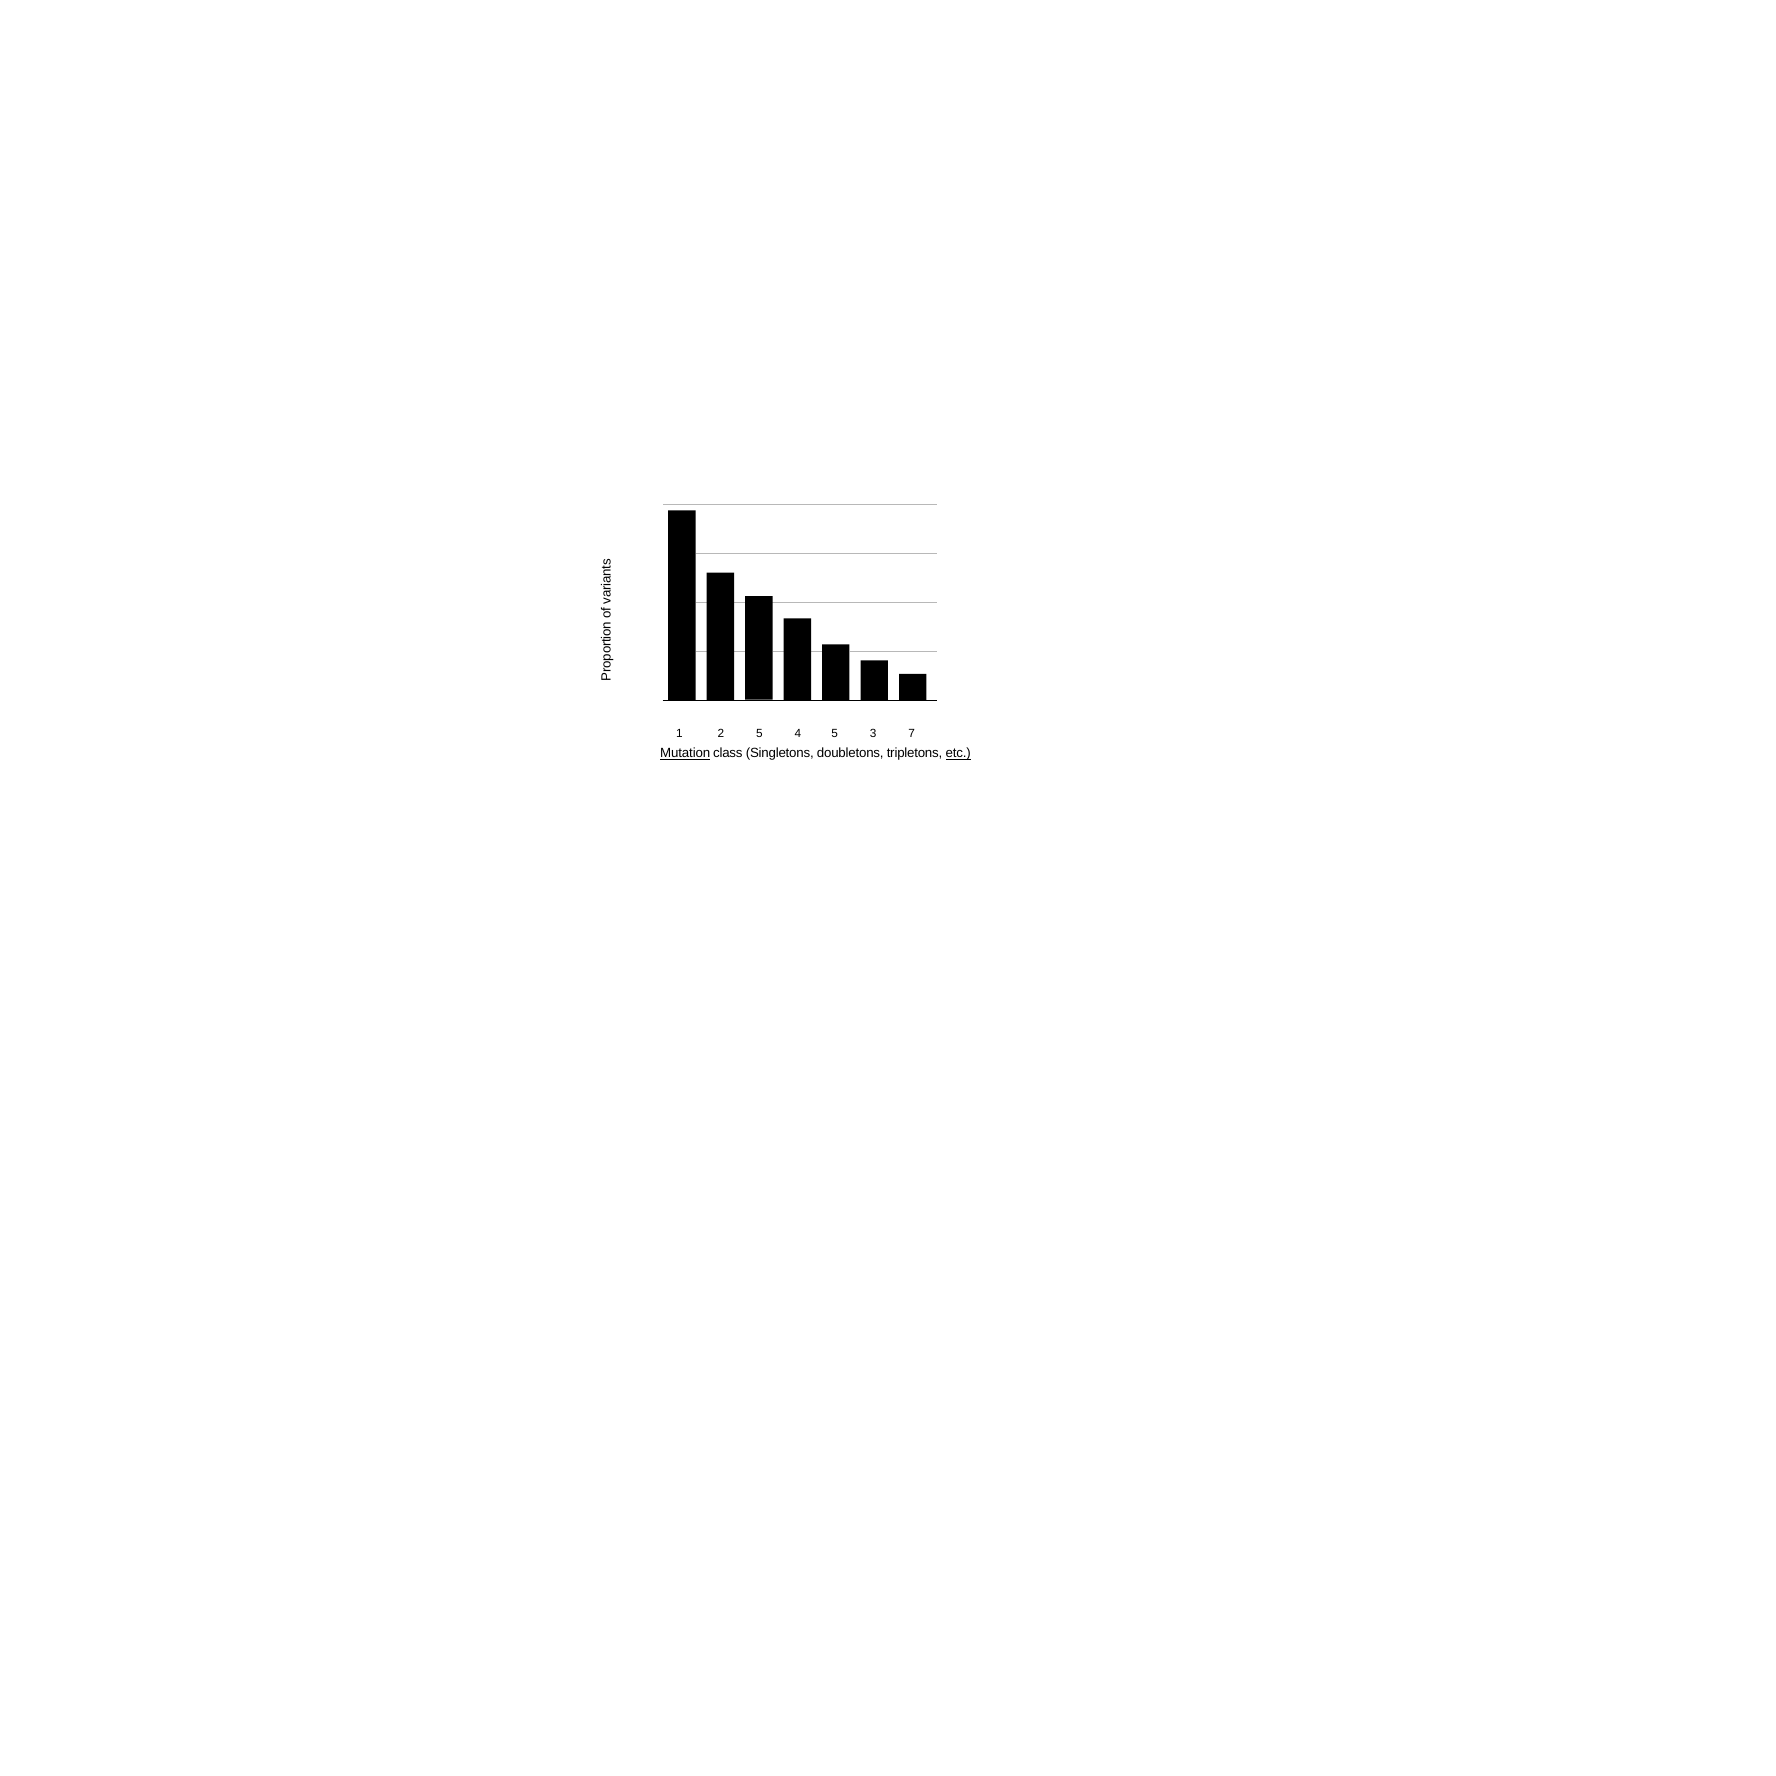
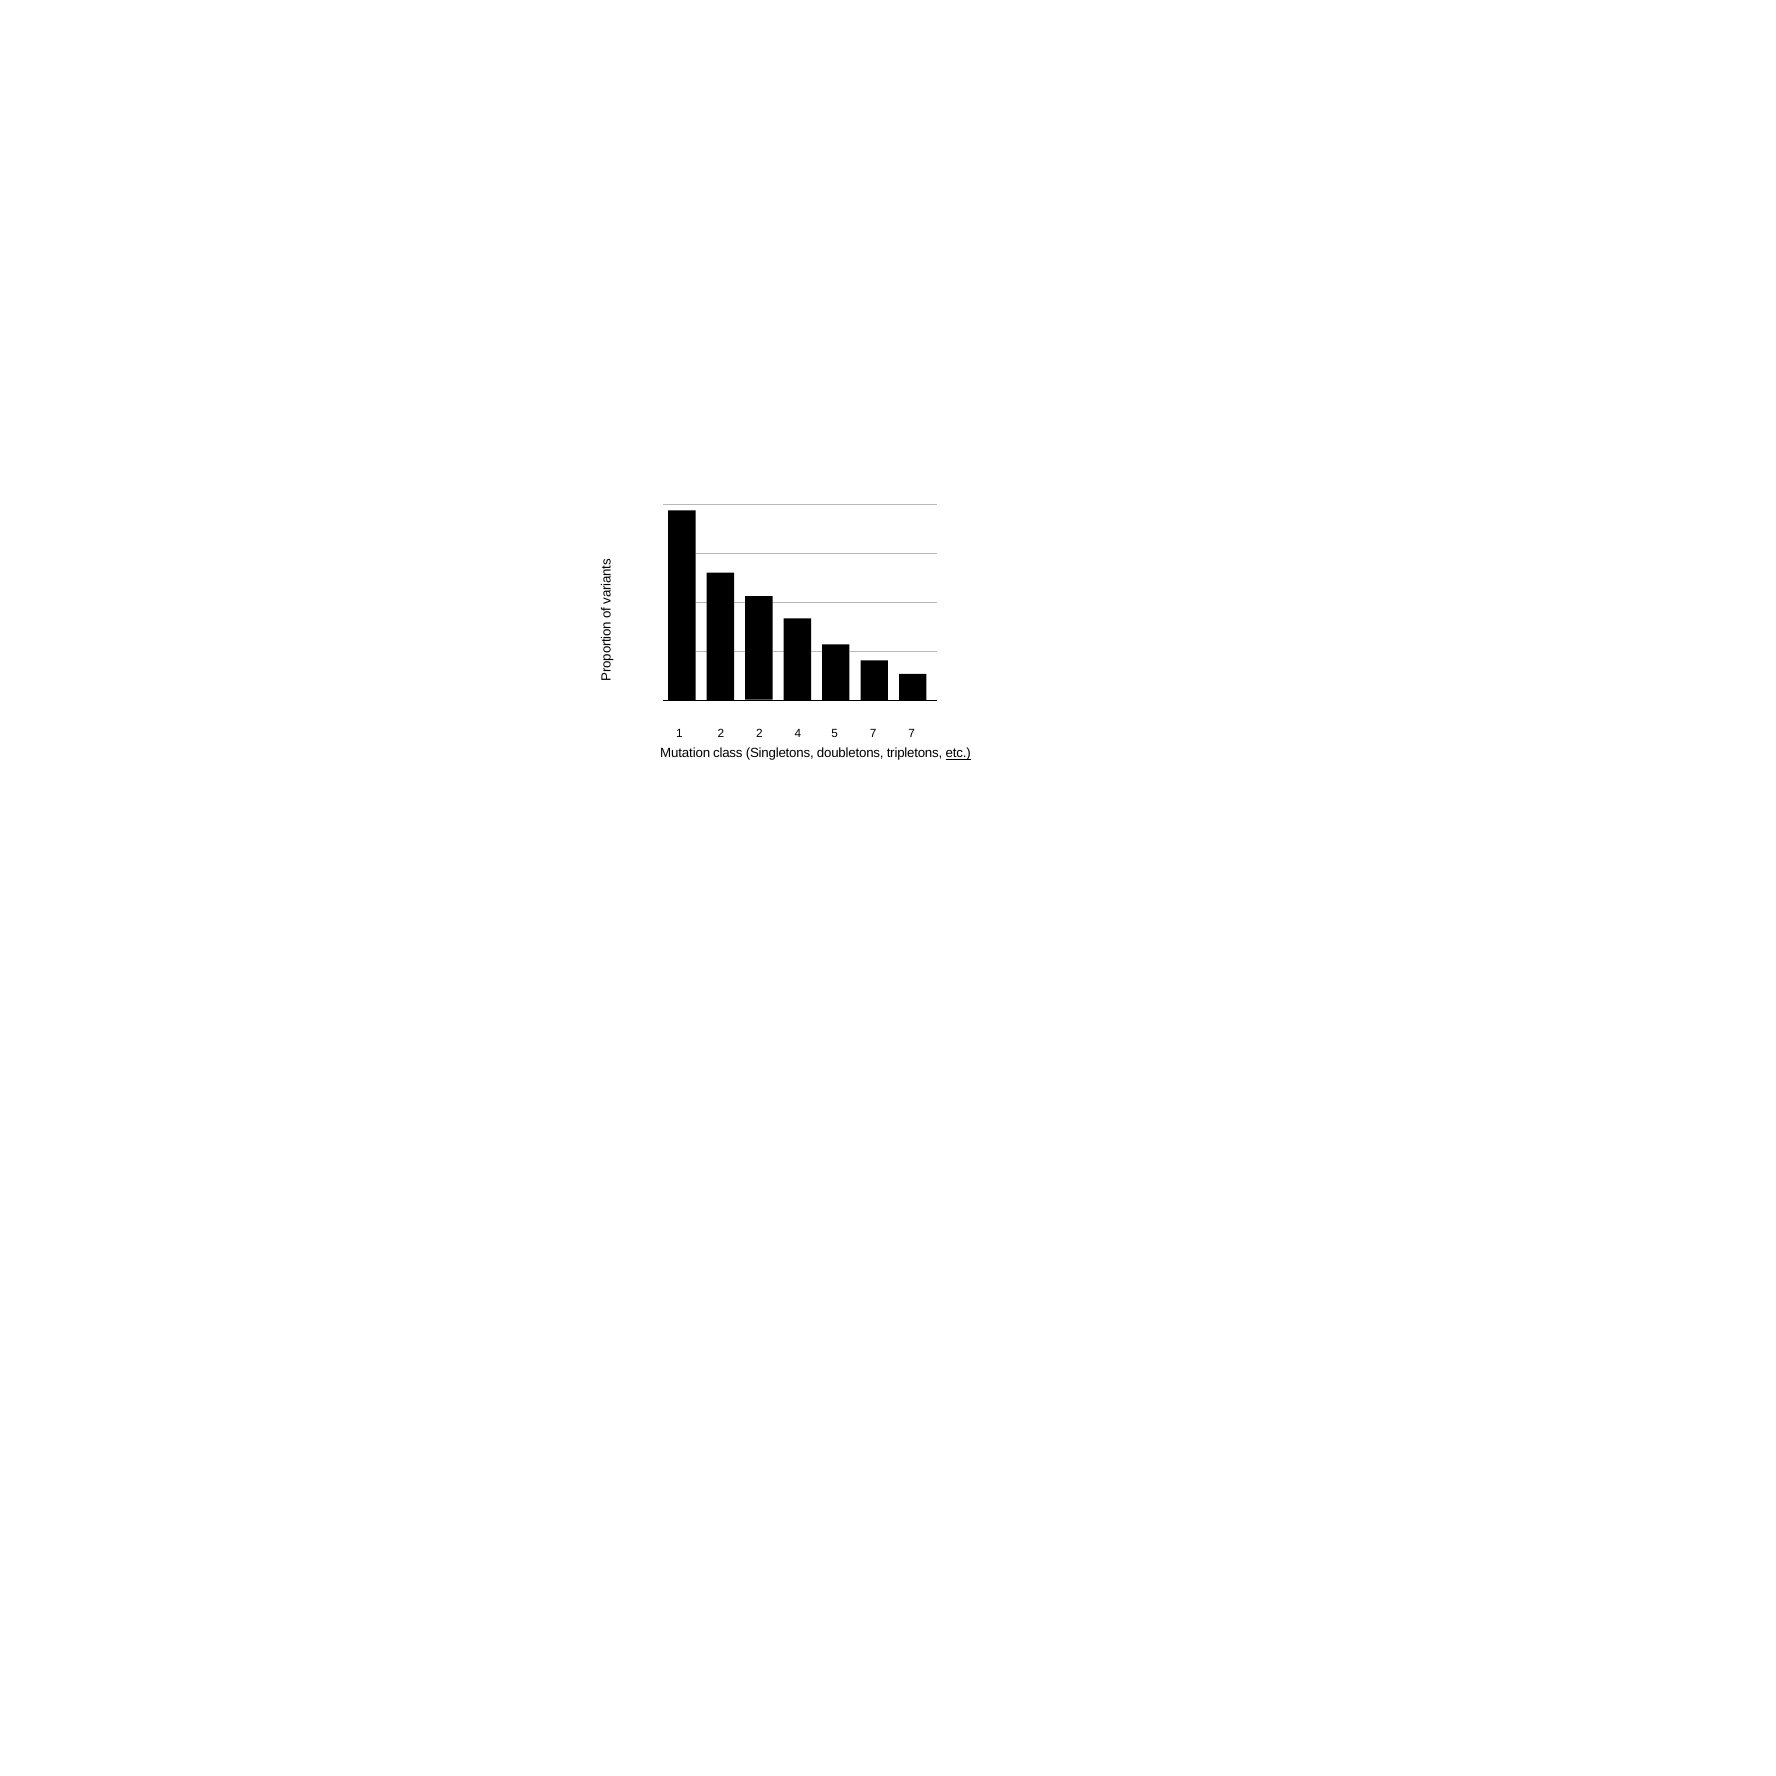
2 5: 5 -> 2 (759, 734)
5 3: 3 -> 7 (873, 734)
Mutation underline: present -> none (685, 754)
